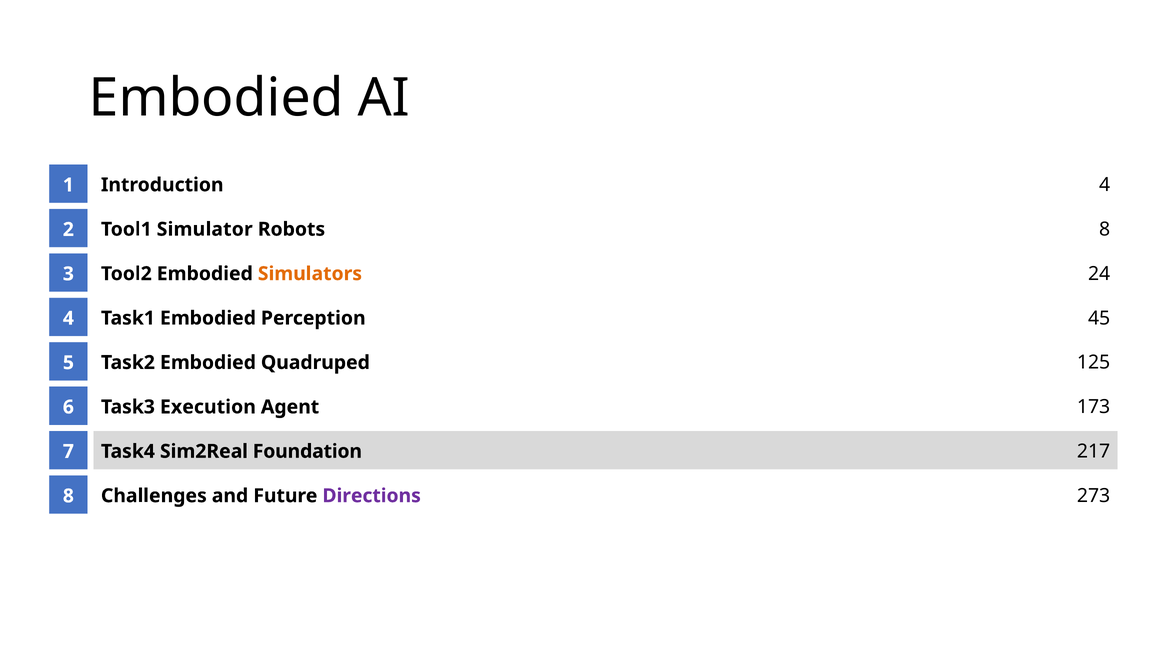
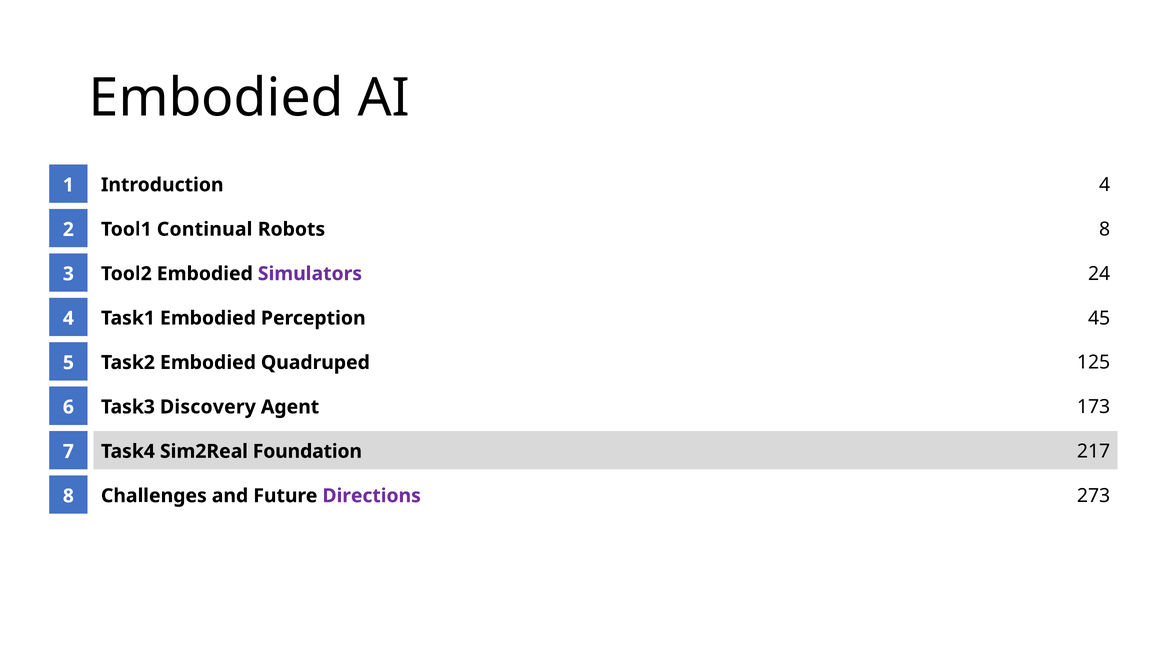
Simulator: Simulator -> Continual (205, 229)
Simulators colour: orange -> purple (310, 273)
Execution: Execution -> Discovery (208, 407)
